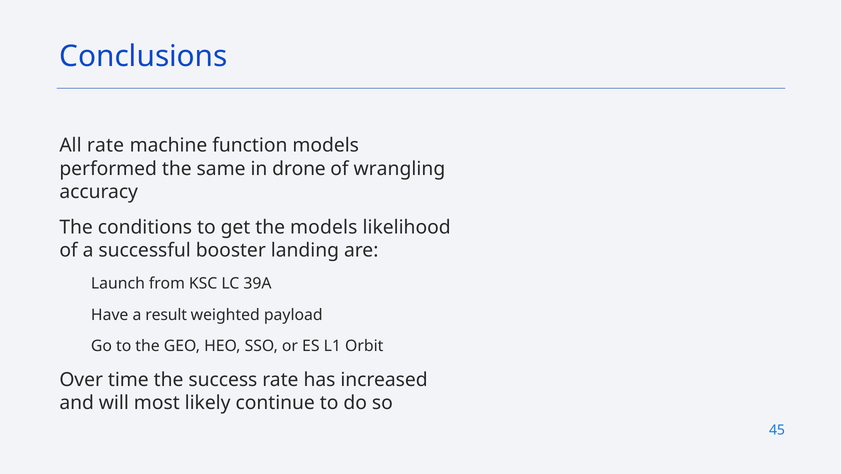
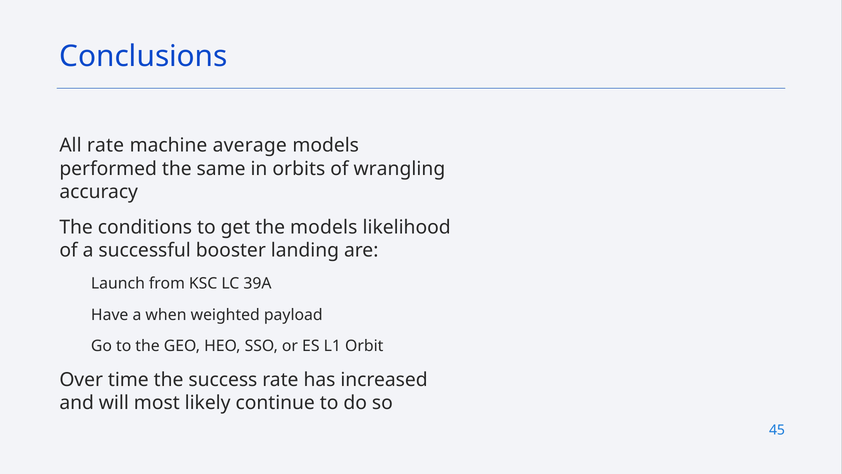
function: function -> average (250, 145)
drone: drone -> orbits (299, 169)
result: result -> when (166, 315)
